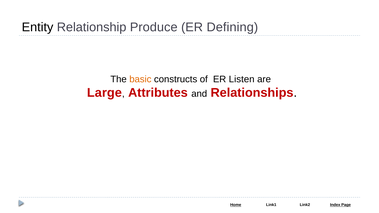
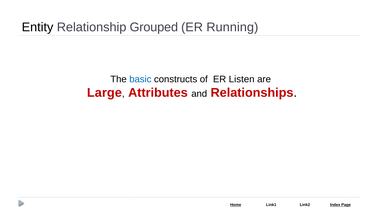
Produce: Produce -> Grouped (154, 27)
Defining: Defining -> Running (232, 27)
basic colour: orange -> blue (140, 79)
